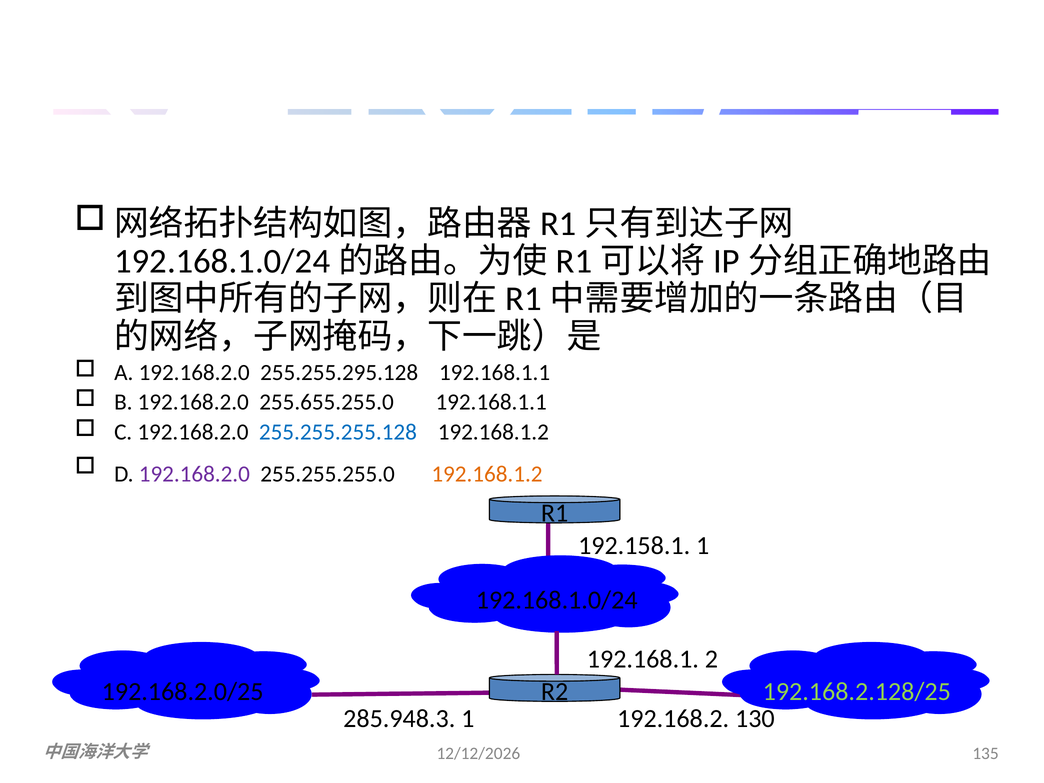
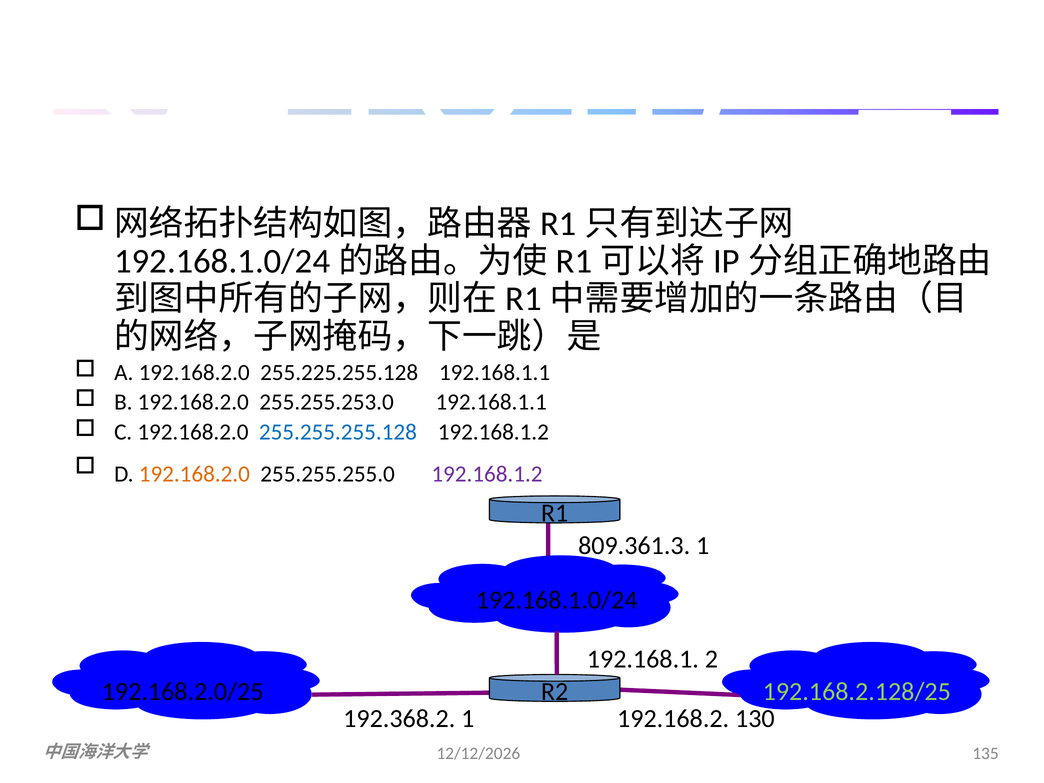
255.255.295.128: 255.255.295.128 -> 255.225.255.128 (339, 373)
255.655.255.0: 255.655.255.0 -> 255.255.253.0 (327, 402)
192.168.2.0 colour: purple -> orange (194, 474)
192.168.1.2 colour: orange -> purple (487, 474)
192.158.1: 192.158.1 -> 809.361.3 (634, 545)
285.948.3: 285.948.3 -> 192.368.2 (399, 719)
